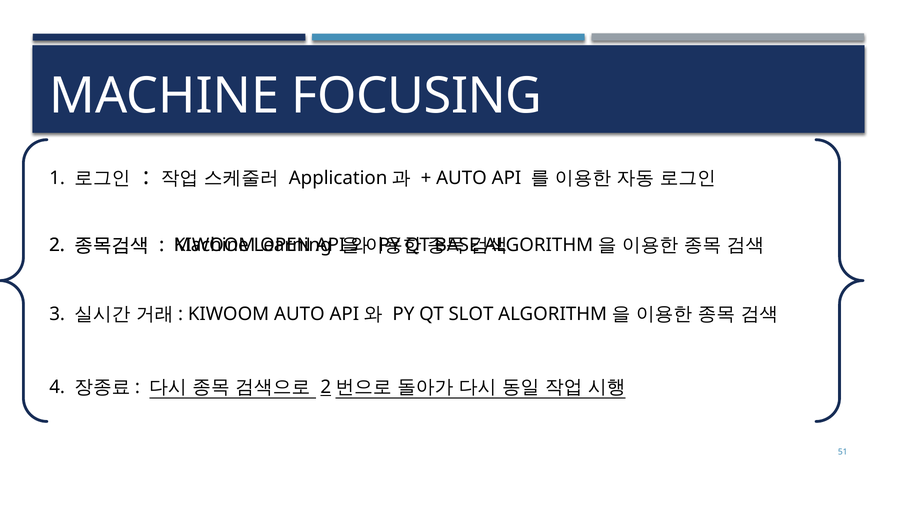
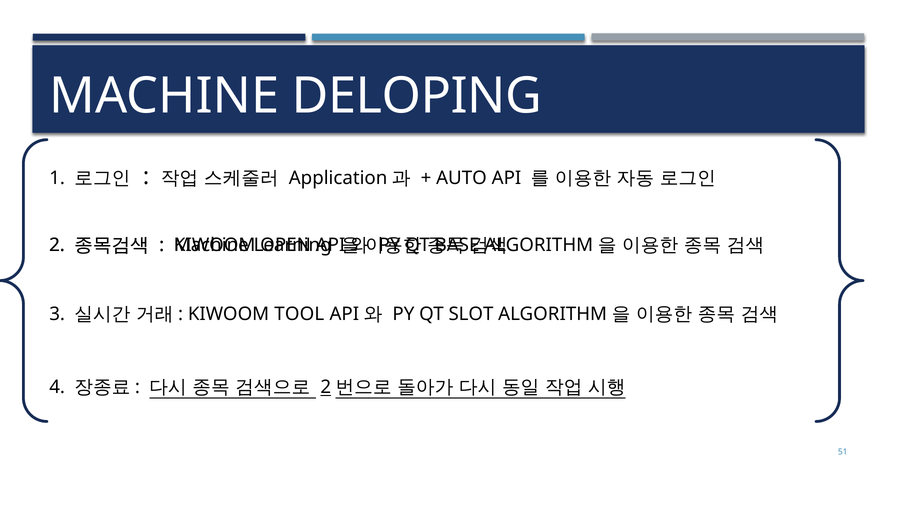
FOCUSING: FOCUSING -> DELOPING (417, 96)
KIWOOM AUTO: AUTO -> TOOL (299, 314)
